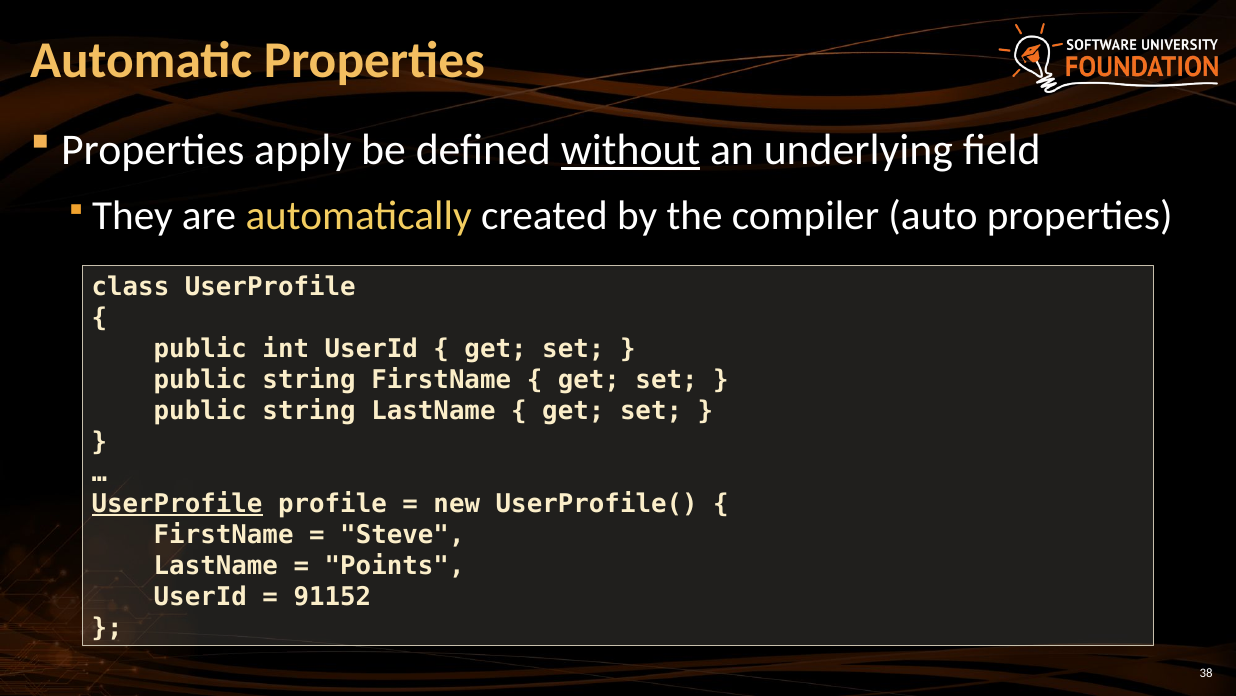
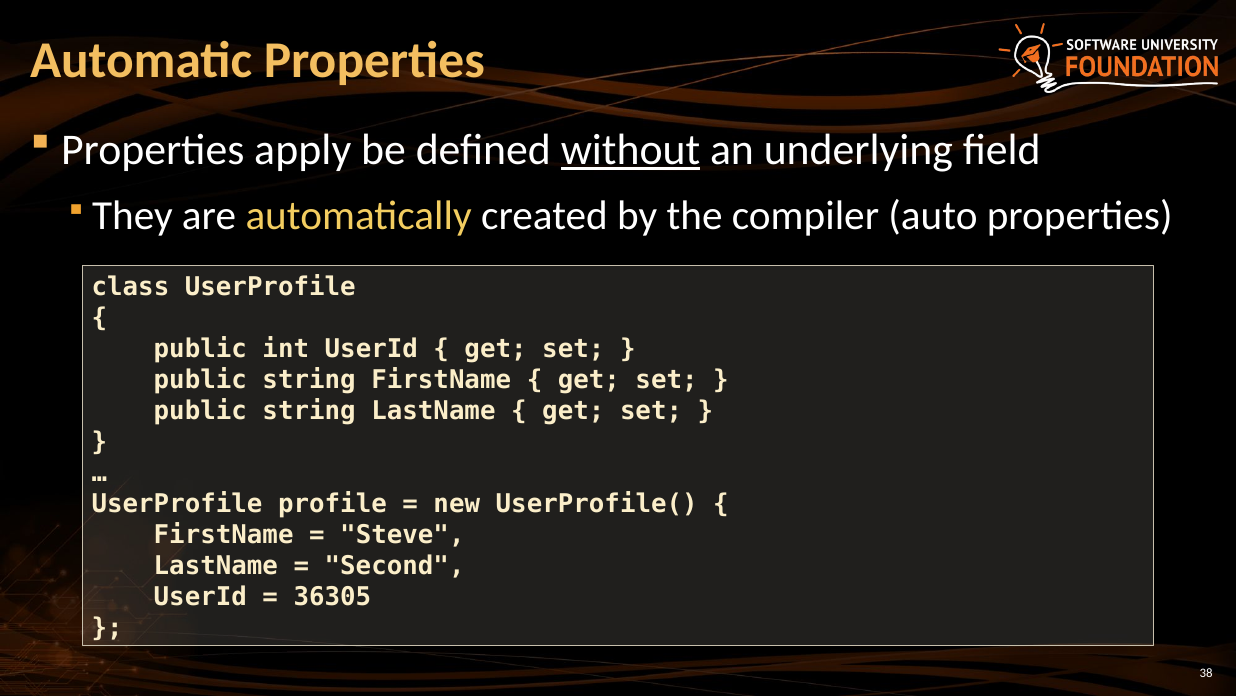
UserProfile underline: present -> none (177, 503)
Points: Points -> Second (395, 565)
91152: 91152 -> 36305 (332, 596)
